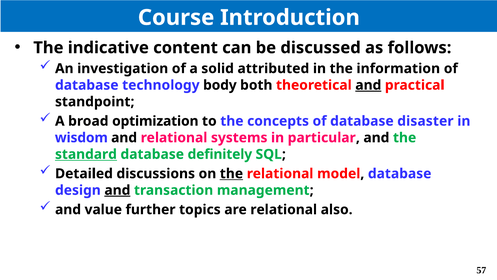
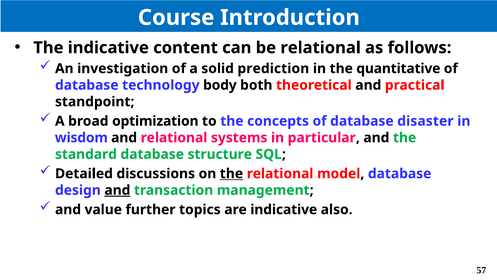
be discussed: discussed -> relational (321, 48)
attributed: attributed -> prediction (273, 68)
information: information -> quantitative (398, 68)
and underline: present -> none (368, 85)
standard underline: present -> none (86, 154)
definitely: definitely -> structure (220, 154)
are relational: relational -> indicative (284, 209)
